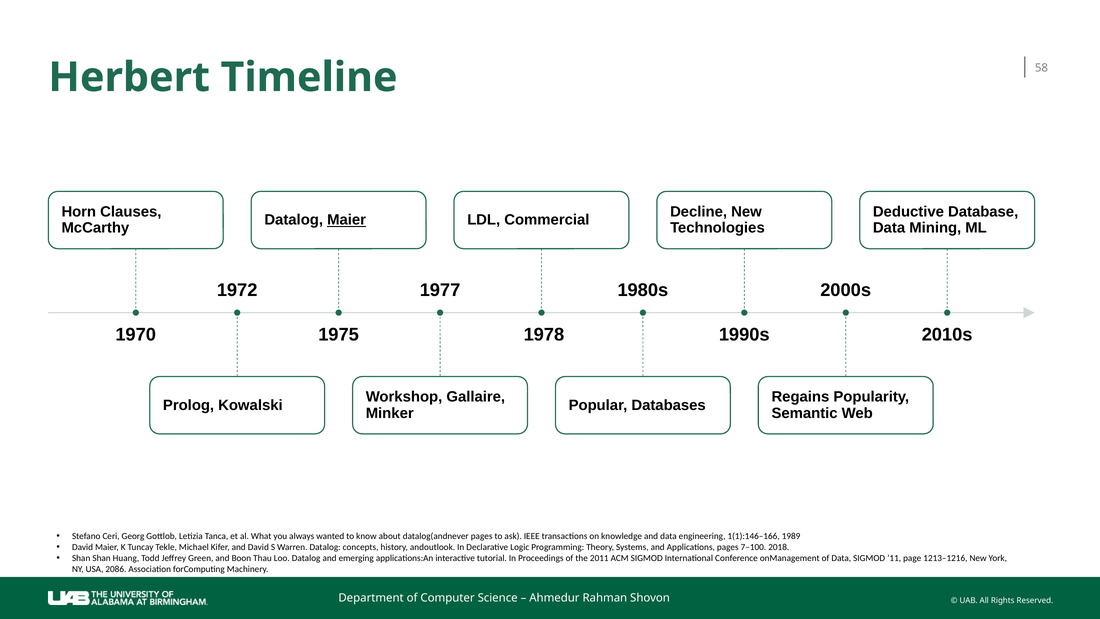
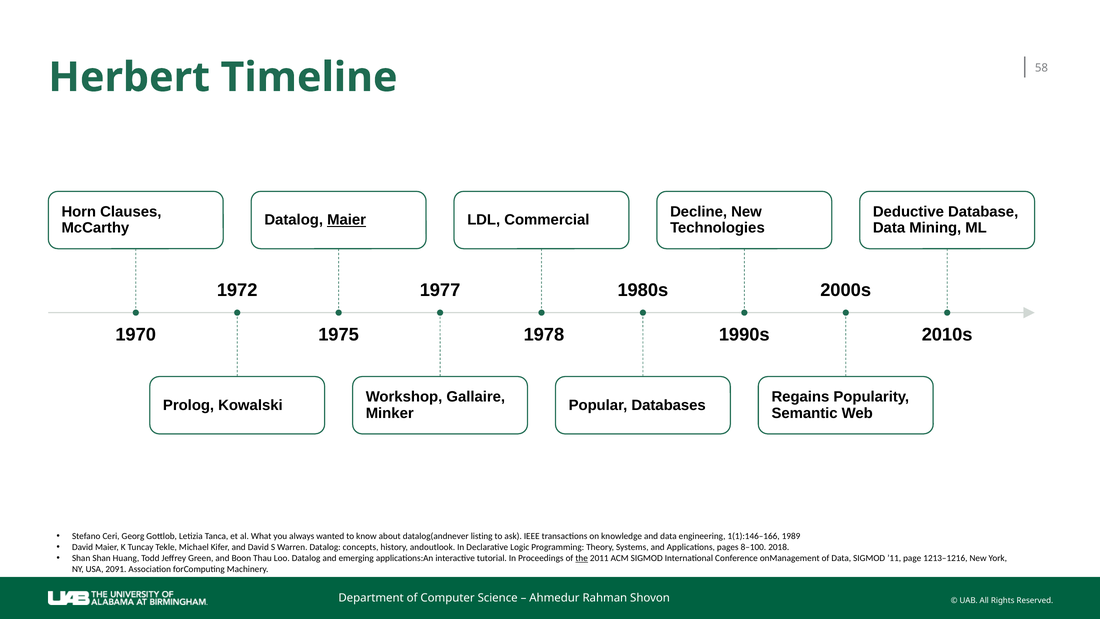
datalog(andnever pages: pages -> listing (482, 536)
7–100: 7–100 -> 8–100 (753, 547)
the underline: none -> present (582, 558)
2086: 2086 -> 2091 (116, 569)
